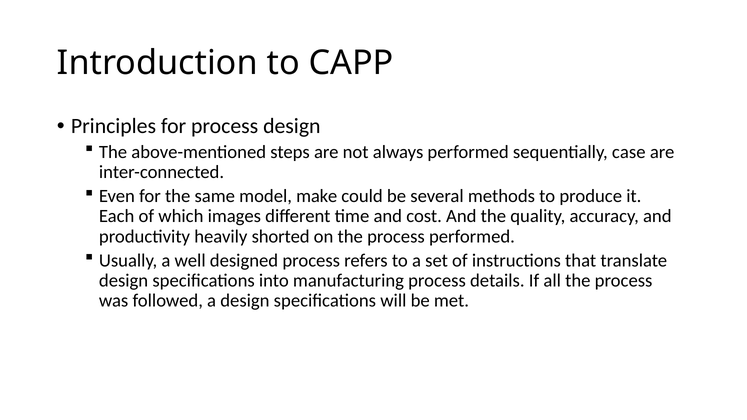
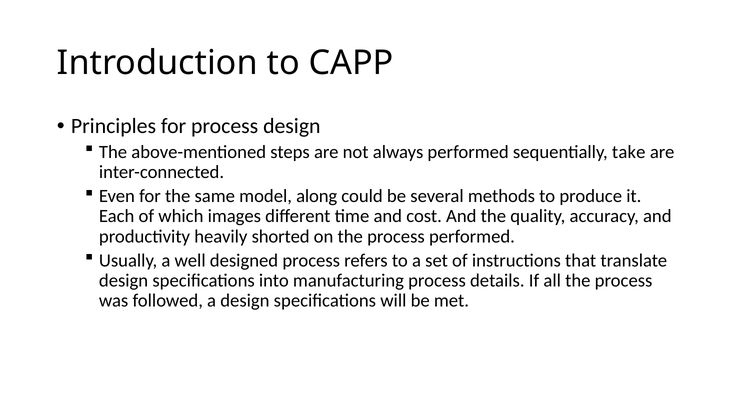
case: case -> take (629, 152)
make: make -> along (317, 196)
